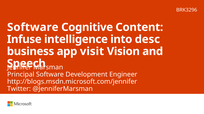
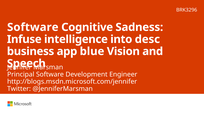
Content: Content -> Sadness (139, 27)
visit: visit -> blue (92, 52)
